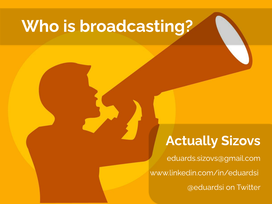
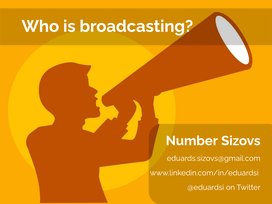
Actually: Actually -> Number (192, 141)
